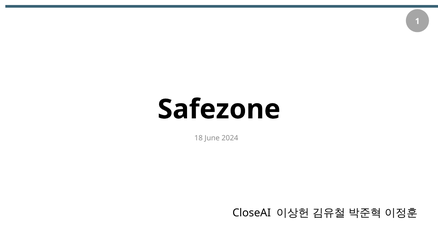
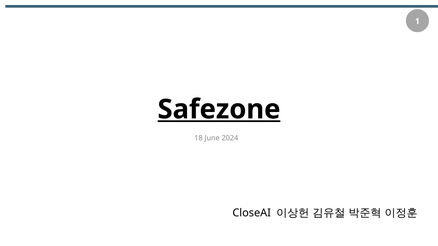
Safezone underline: none -> present (219, 109)
